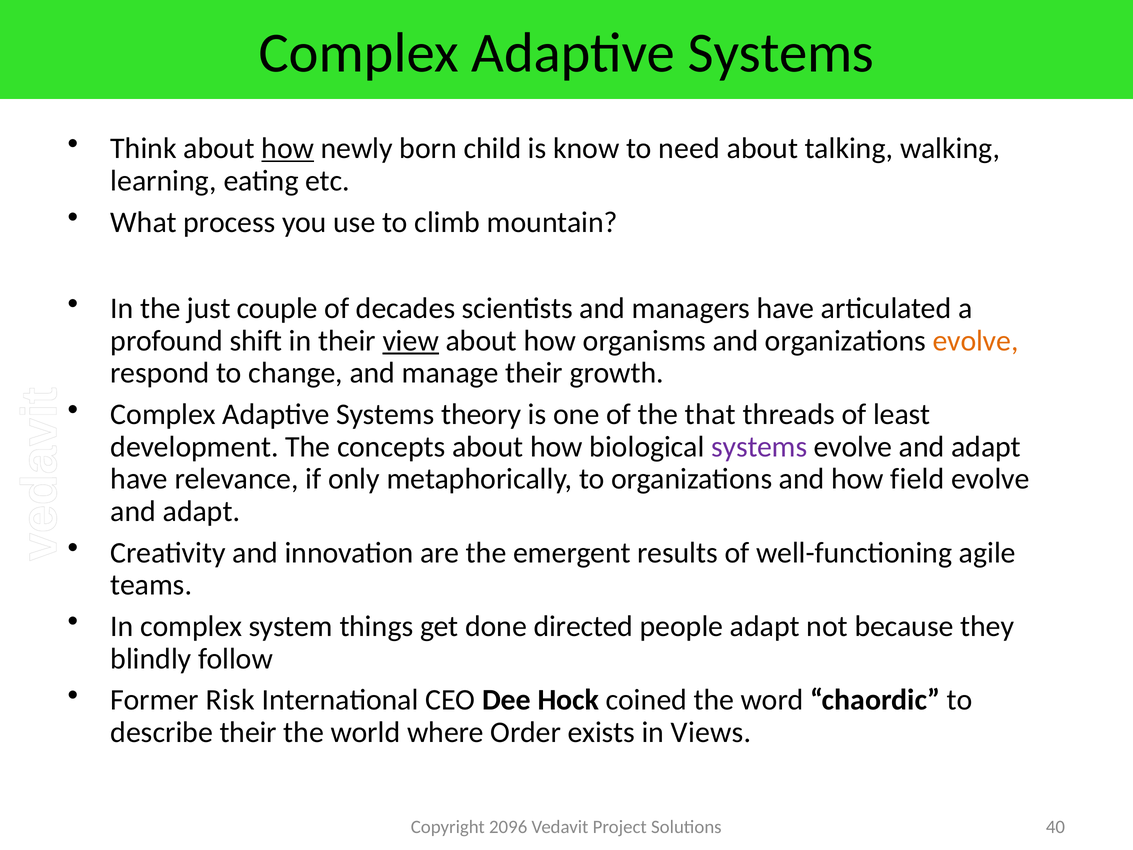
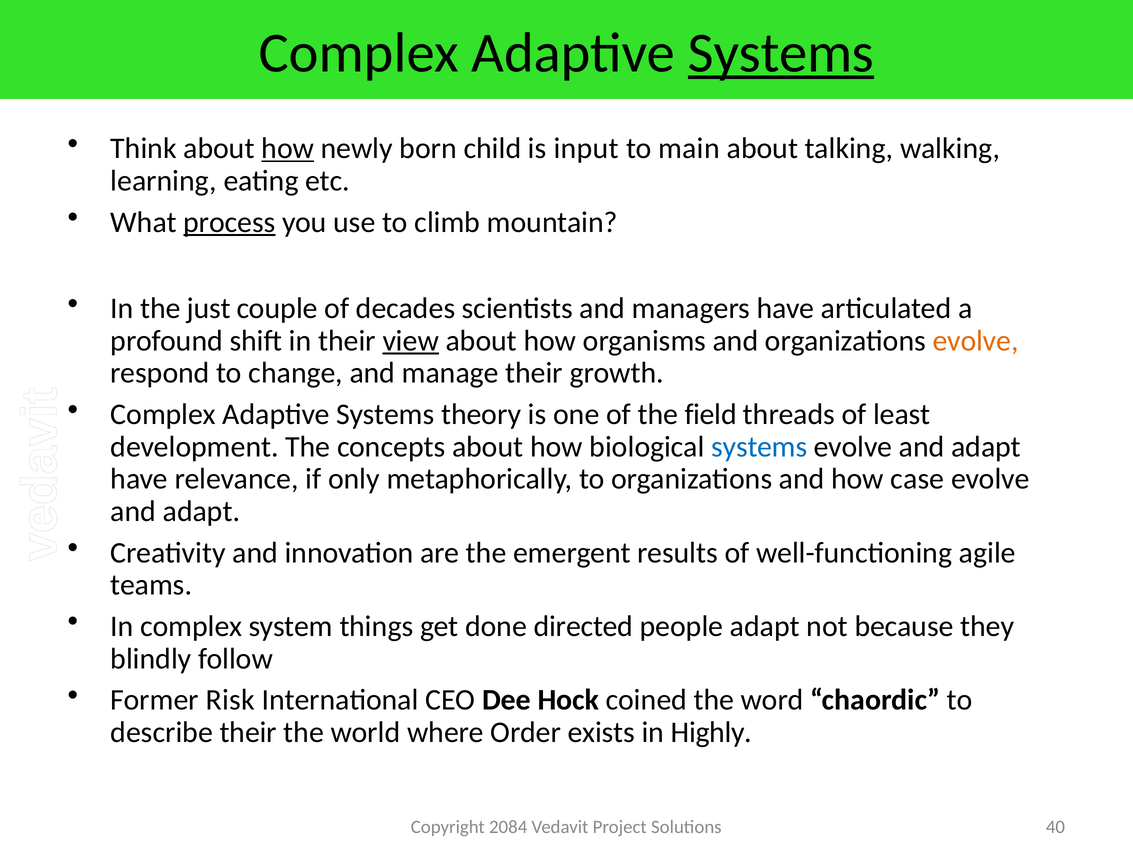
Systems underline: none -> present (781, 53)
know: know -> input (586, 148)
need: need -> main (689, 148)
process underline: none -> present (229, 222)
that: that -> field (711, 414)
systems colour: purple -> blue (759, 447)
field: field -> case (917, 479)
Views: Views -> Highly (711, 732)
2096: 2096 -> 2084 (508, 827)
